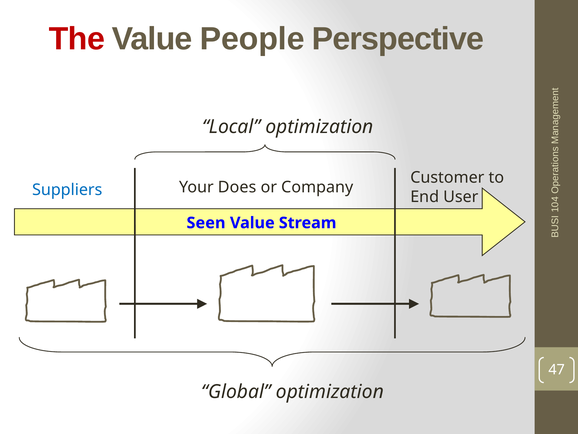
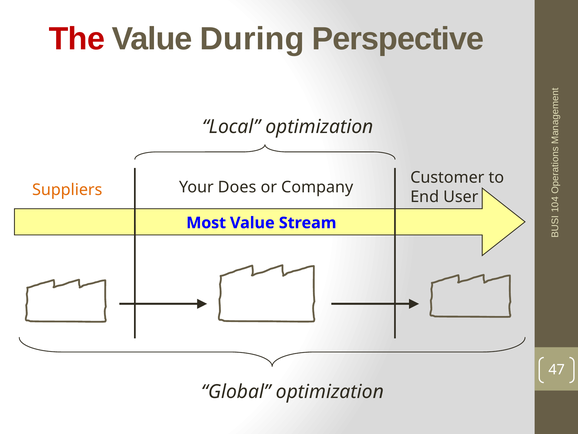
People: People -> During (252, 39)
Suppliers colour: blue -> orange (67, 190)
Seen: Seen -> Most (206, 223)
